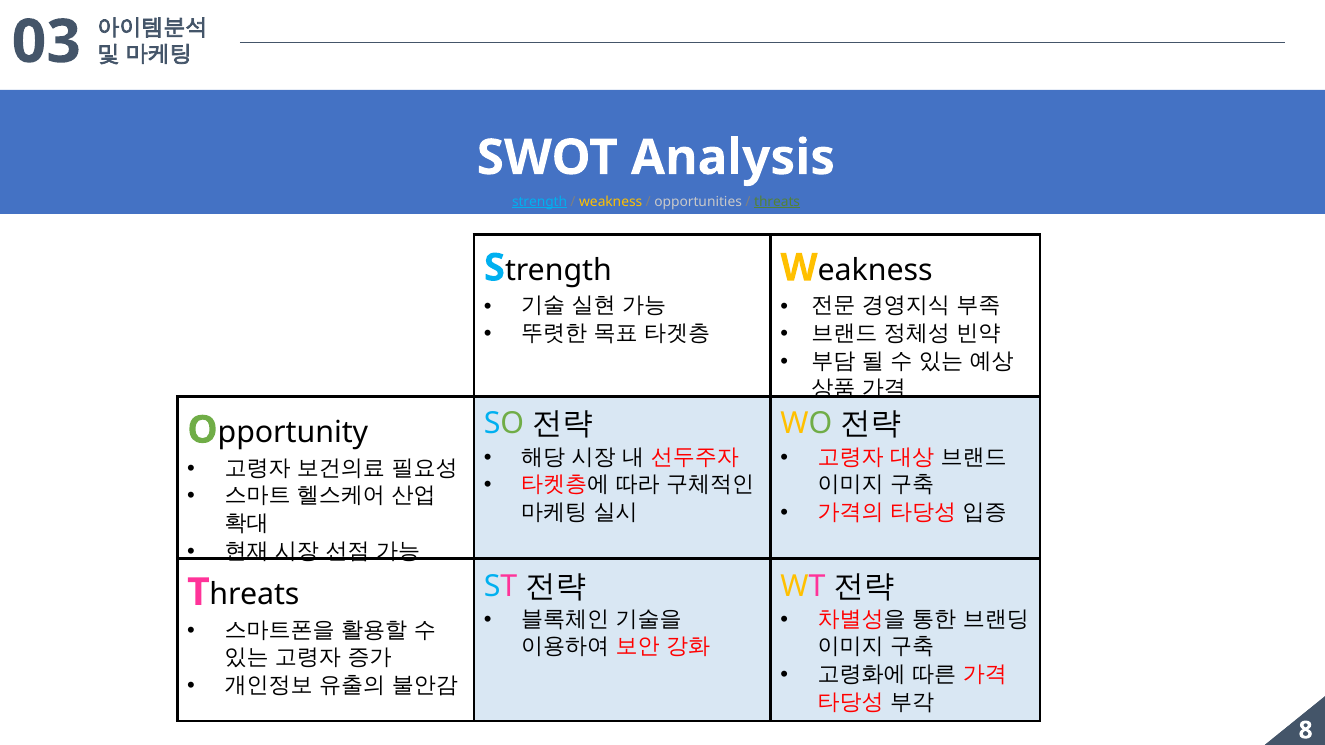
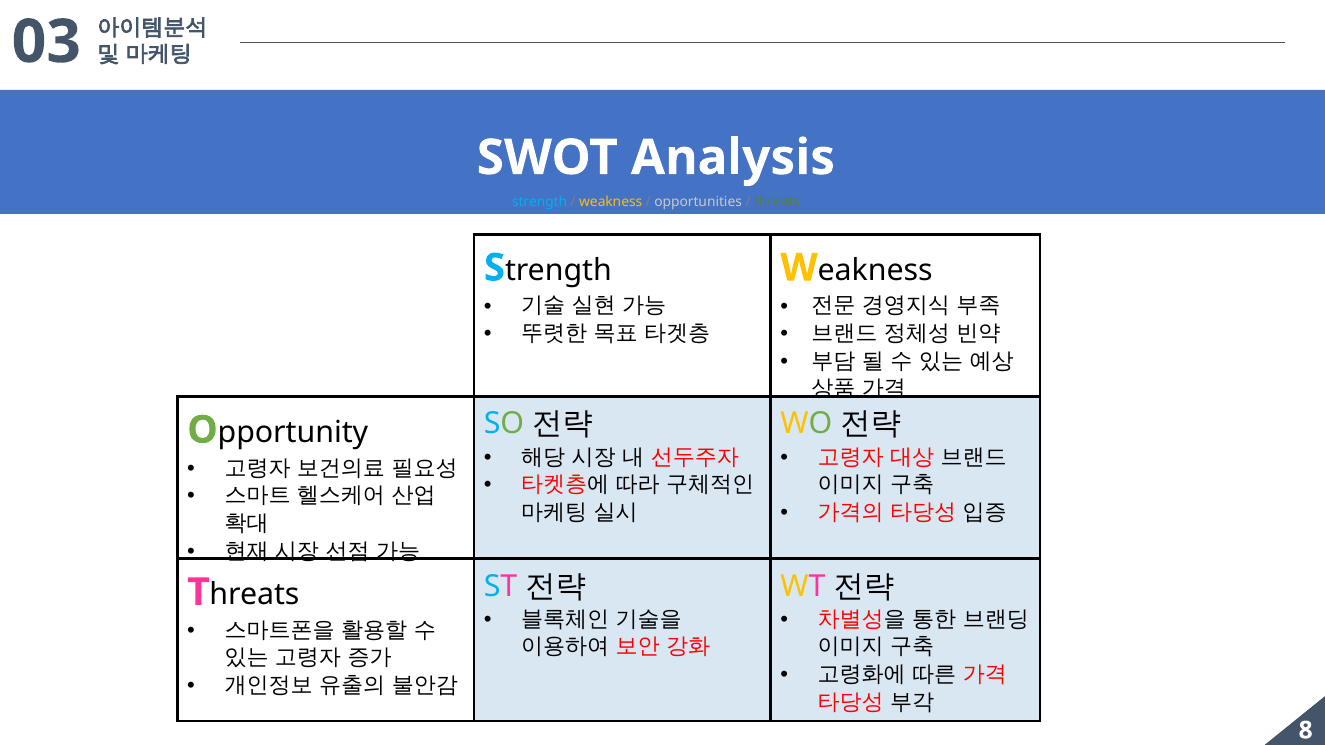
strength underline: present -> none (540, 202)
